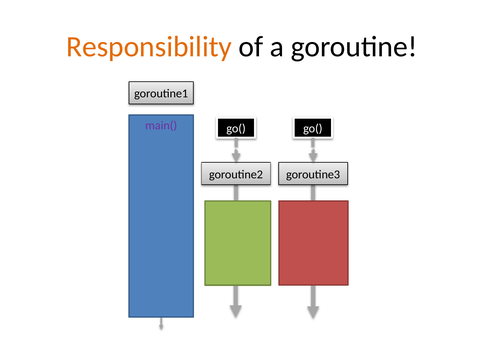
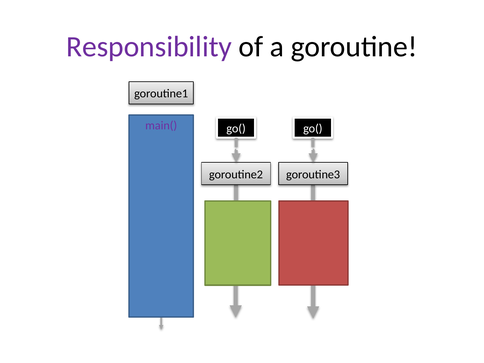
Responsibility colour: orange -> purple (149, 47)
